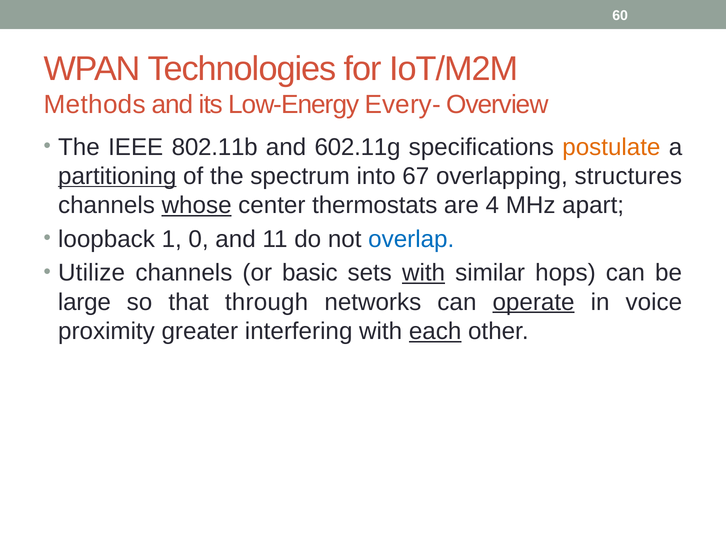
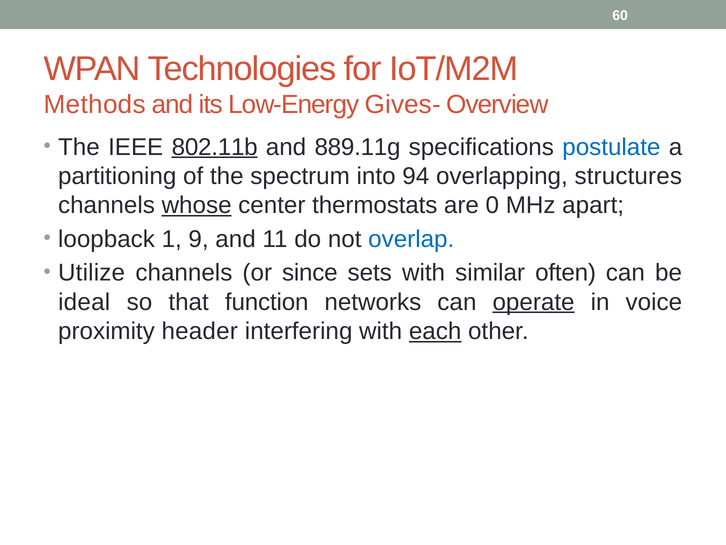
Every-: Every- -> Gives- (403, 105)
802.11b underline: none -> present (215, 147)
602.11g: 602.11g -> 889.11g (358, 147)
postulate colour: orange -> blue (611, 147)
partitioning underline: present -> none (117, 176)
67: 67 -> 94 (416, 176)
4: 4 -> 0 (492, 205)
0: 0 -> 9 (199, 239)
basic: basic -> since (310, 273)
with underline: present -> none (424, 273)
hops: hops -> often (566, 273)
large: large -> ideal (84, 302)
through: through -> function (267, 302)
greater: greater -> header (200, 331)
